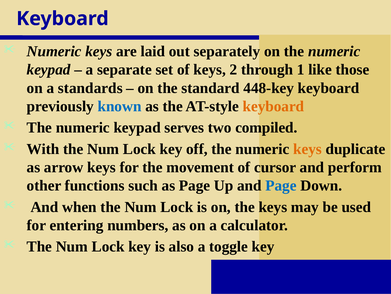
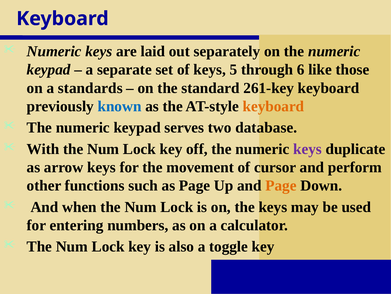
2: 2 -> 5 (234, 70)
1: 1 -> 6 (301, 70)
448-key: 448-key -> 261-key (269, 88)
compiled: compiled -> database (266, 127)
keys colour: orange -> purple (307, 149)
Page colour: blue -> orange (281, 185)
